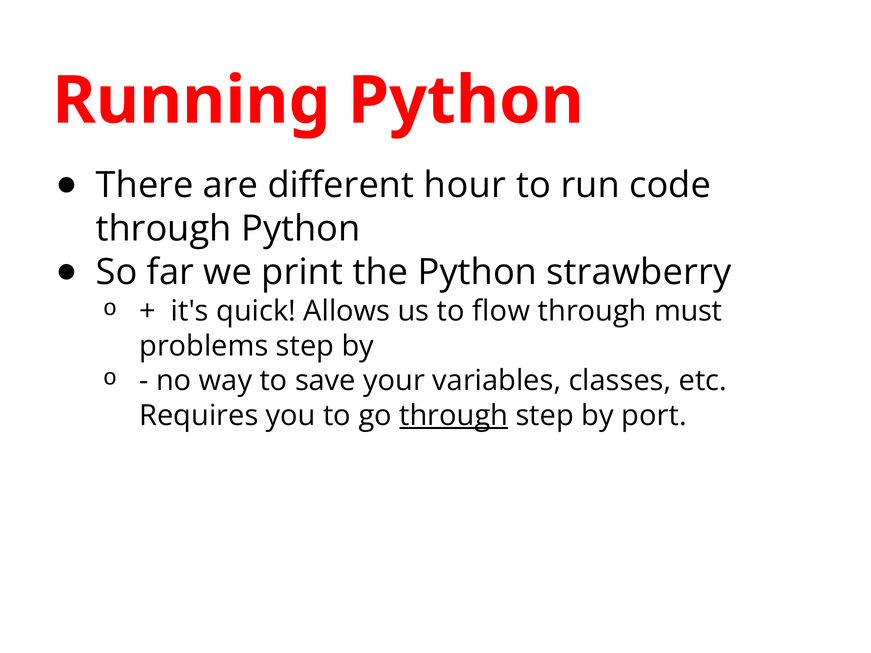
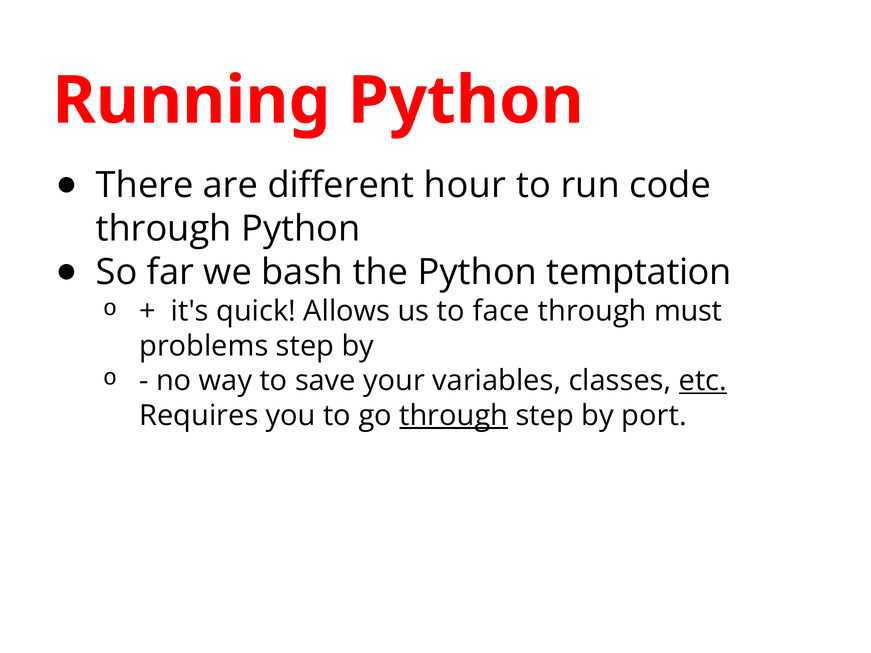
print: print -> bash (302, 273)
strawberry: strawberry -> temptation (639, 273)
flow: flow -> face (501, 311)
etc underline: none -> present (703, 381)
